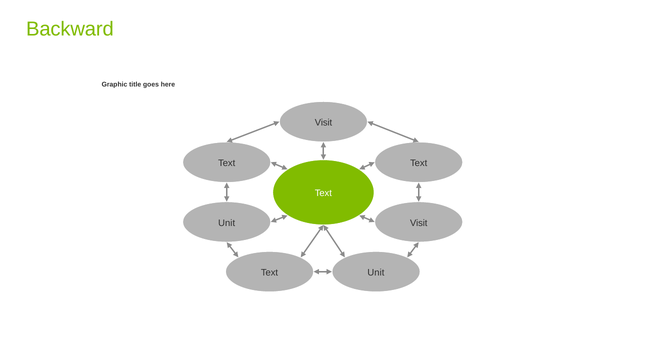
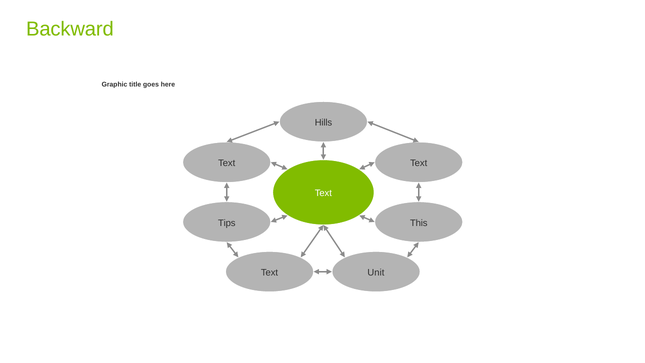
Visit: Visit -> Hills (323, 123)
Unit: Unit -> Tips (227, 223)
Visit: Visit -> This (419, 223)
